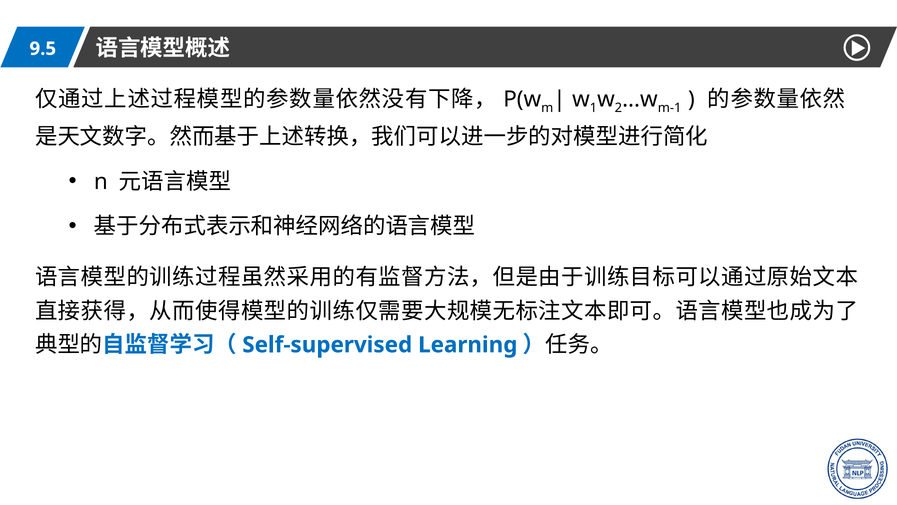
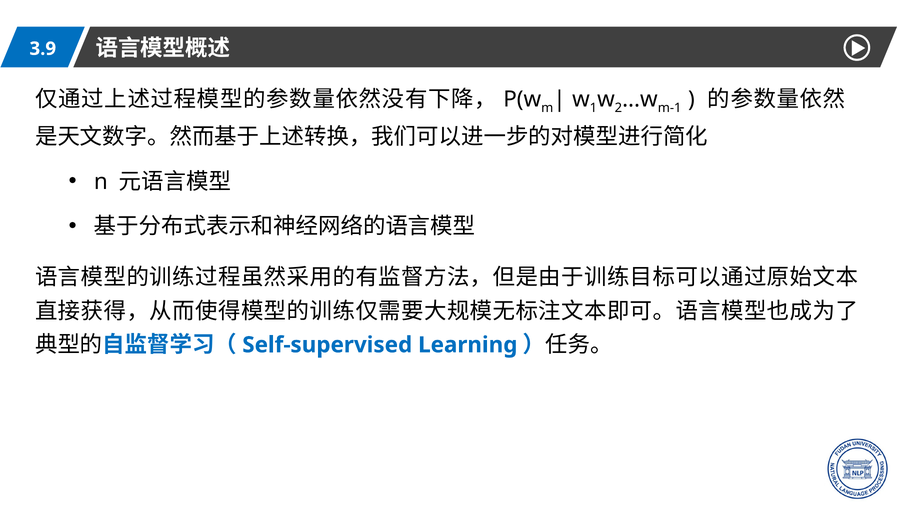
9.5: 9.5 -> 3.9 (43, 49)
